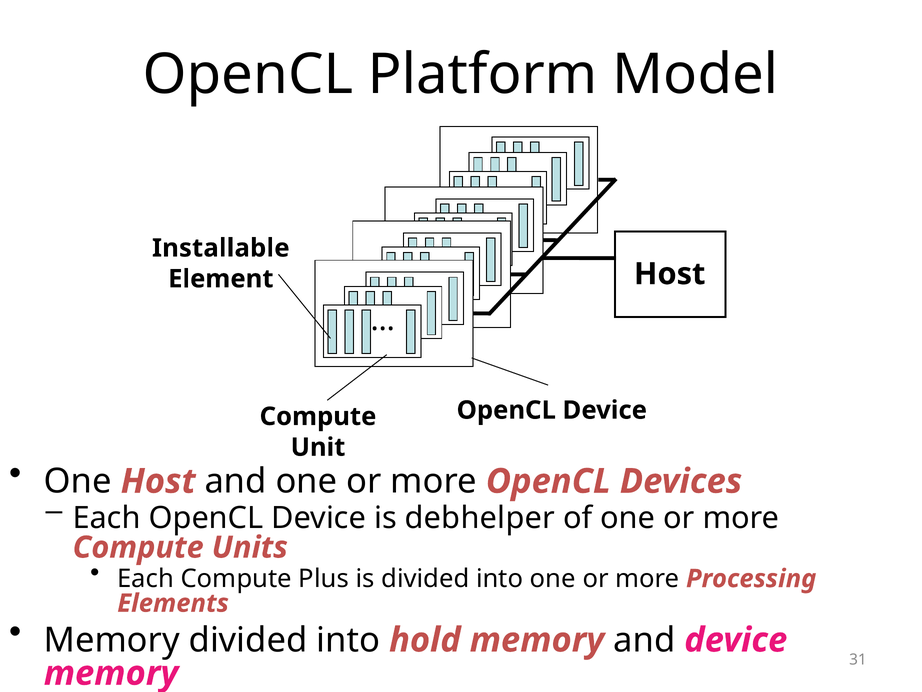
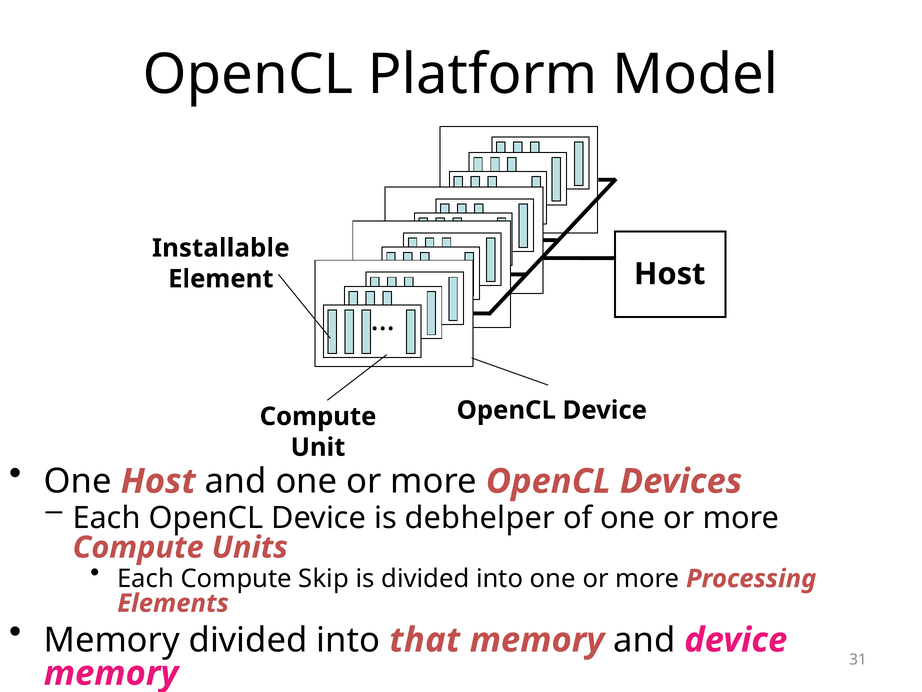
Plus: Plus -> Skip (324, 578)
hold: hold -> that (425, 640)
